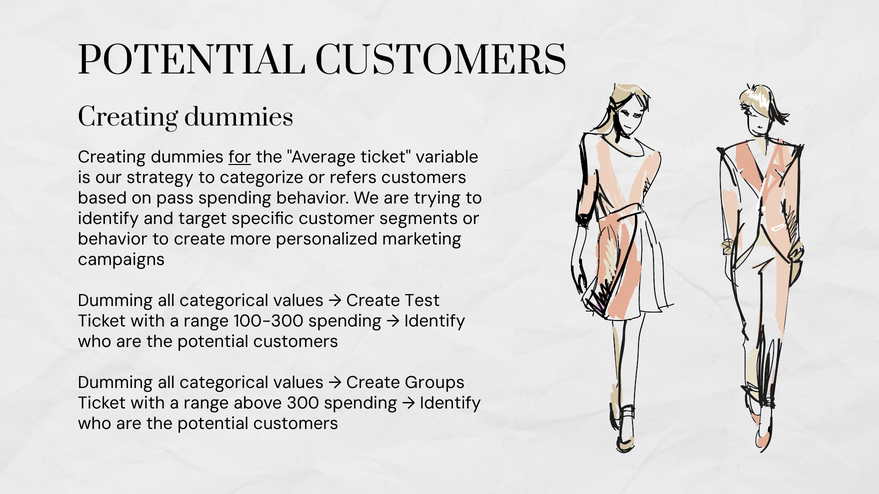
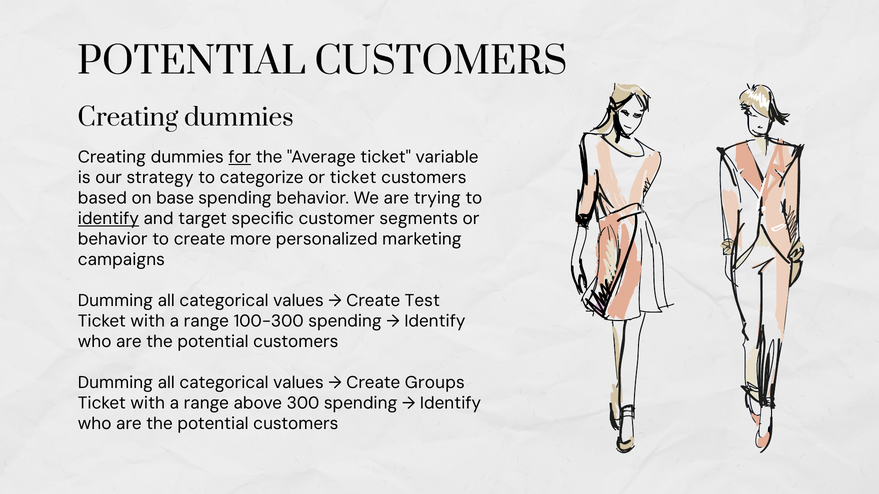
or refers: refers -> ticket (353, 178)
pass: pass -> base (175, 198)
identify underline: none -> present (108, 219)
